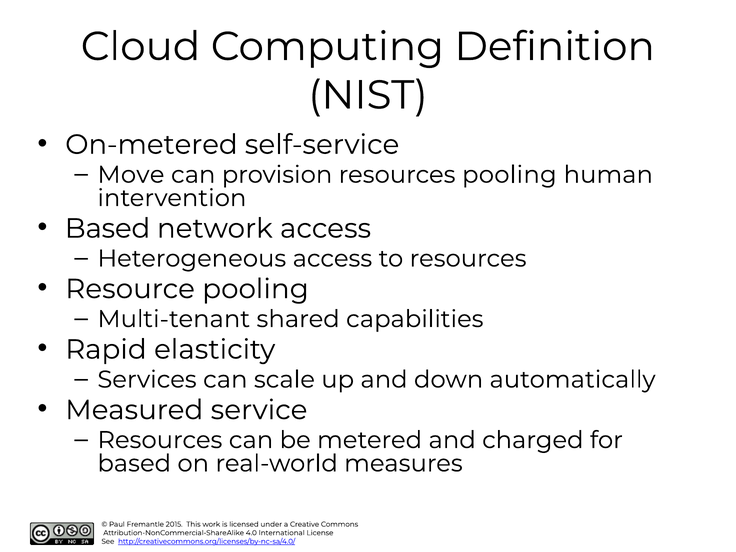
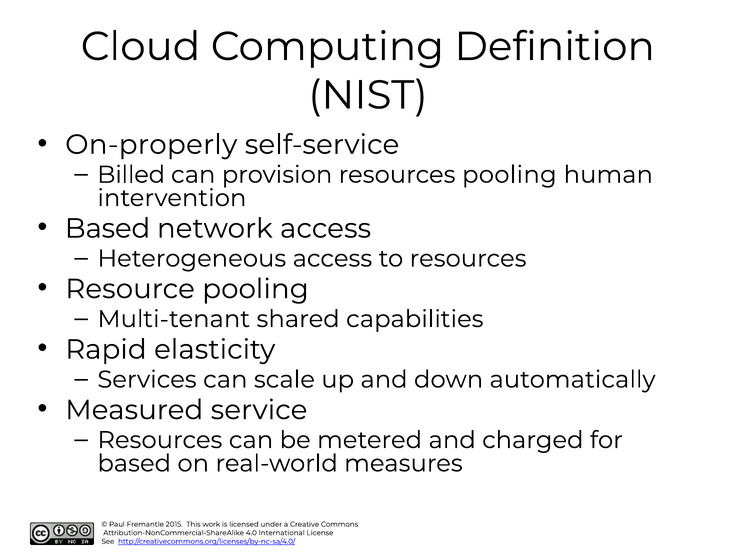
On-metered: On-metered -> On-properly (151, 145)
Move: Move -> Billed (131, 175)
